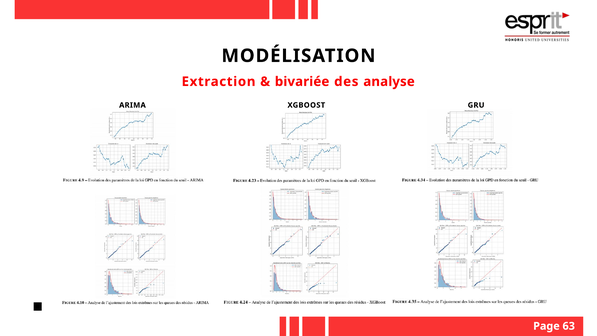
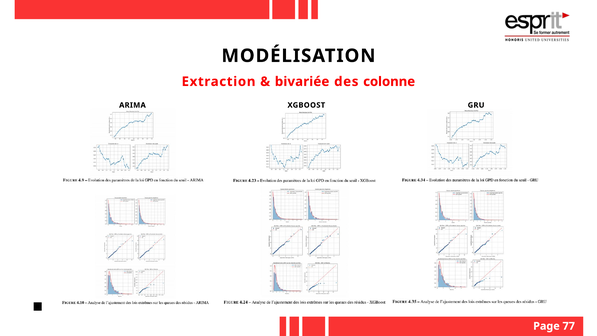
analyse: analyse -> colonne (389, 82)
63: 63 -> 77 (569, 326)
